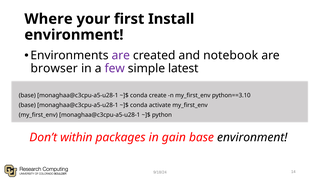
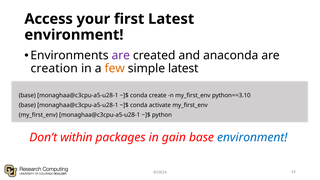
Where: Where -> Access (49, 19)
first Install: Install -> Latest (171, 19)
notebook: notebook -> anaconda (231, 56)
browser: browser -> creation (54, 68)
few colour: purple -> orange (115, 68)
environment colour: black -> blue (252, 137)
